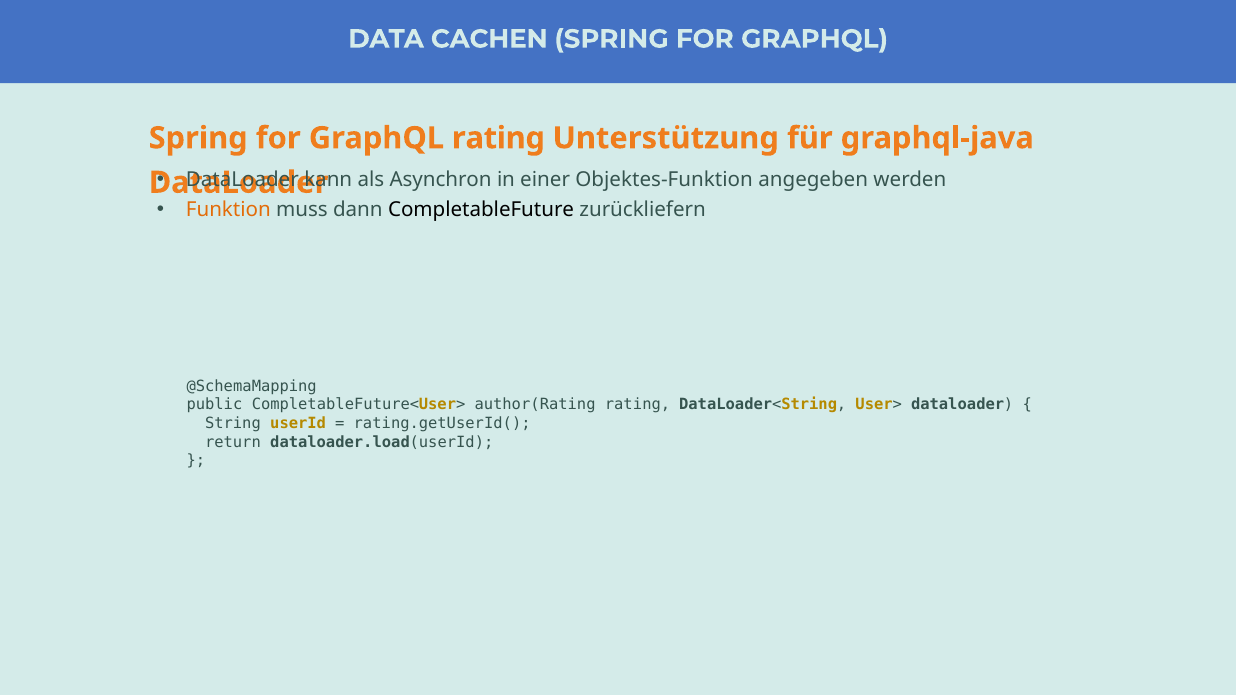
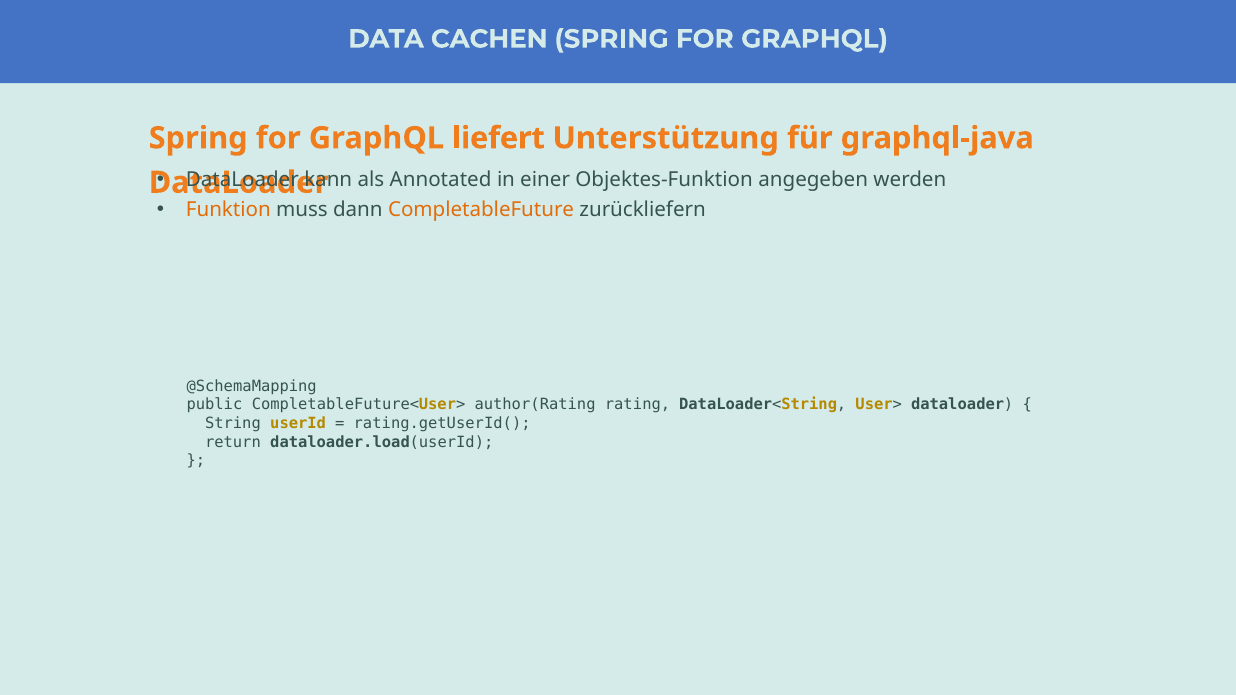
GraphQL rating: rating -> liefert (498, 138)
Asynchron: Asynchron -> Annotated (441, 180)
CompletableFuture colour: black -> orange (481, 210)
